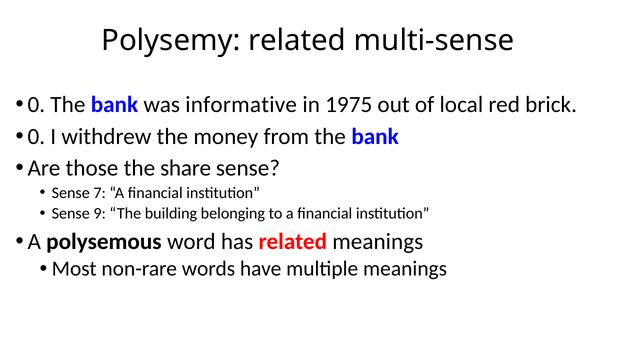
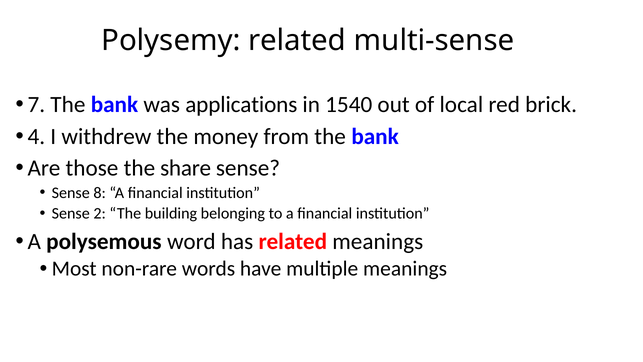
0: 0 -> 7 (36, 105)
informative: informative -> applications (241, 105)
1975: 1975 -> 1540 (349, 105)
0: 0 -> 4 (36, 136)
7: 7 -> 8 (100, 193)
9: 9 -> 2 (100, 213)
